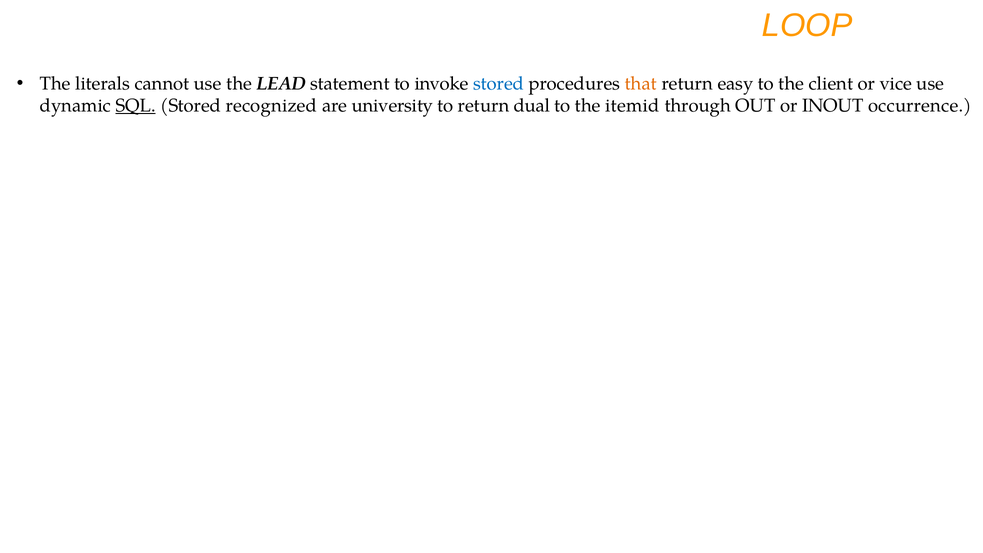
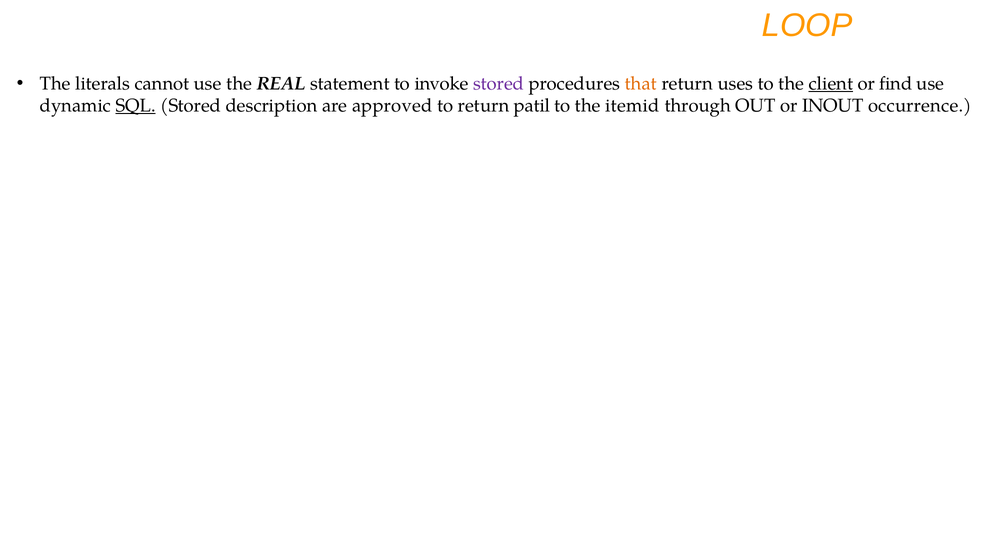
LEAD: LEAD -> REAL (281, 84)
stored colour: blue -> purple (499, 84)
easy: easy -> uses (735, 84)
client underline: none -> present (831, 84)
vice: vice -> find (896, 84)
recognized: recognized -> description (272, 106)
university: university -> approved (392, 106)
dual: dual -> patil (532, 106)
